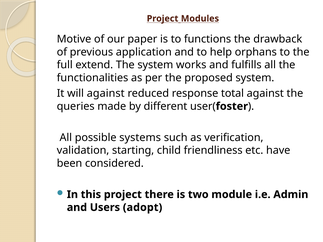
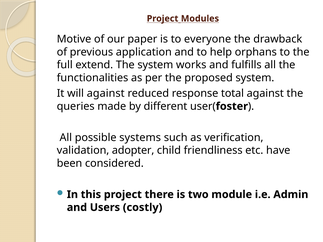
functions: functions -> everyone (208, 39)
starting: starting -> adopter (133, 151)
adopt: adopt -> costly (143, 208)
